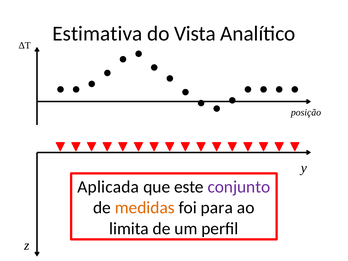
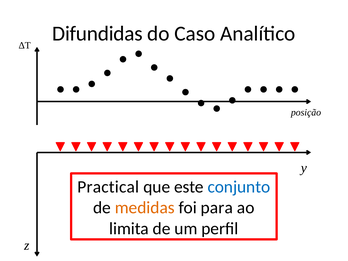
Estimativa: Estimativa -> Difundidas (97, 34)
Vista: Vista -> Caso (195, 34)
Aplicada: Aplicada -> Practical (108, 187)
conjunto colour: purple -> blue (239, 187)
